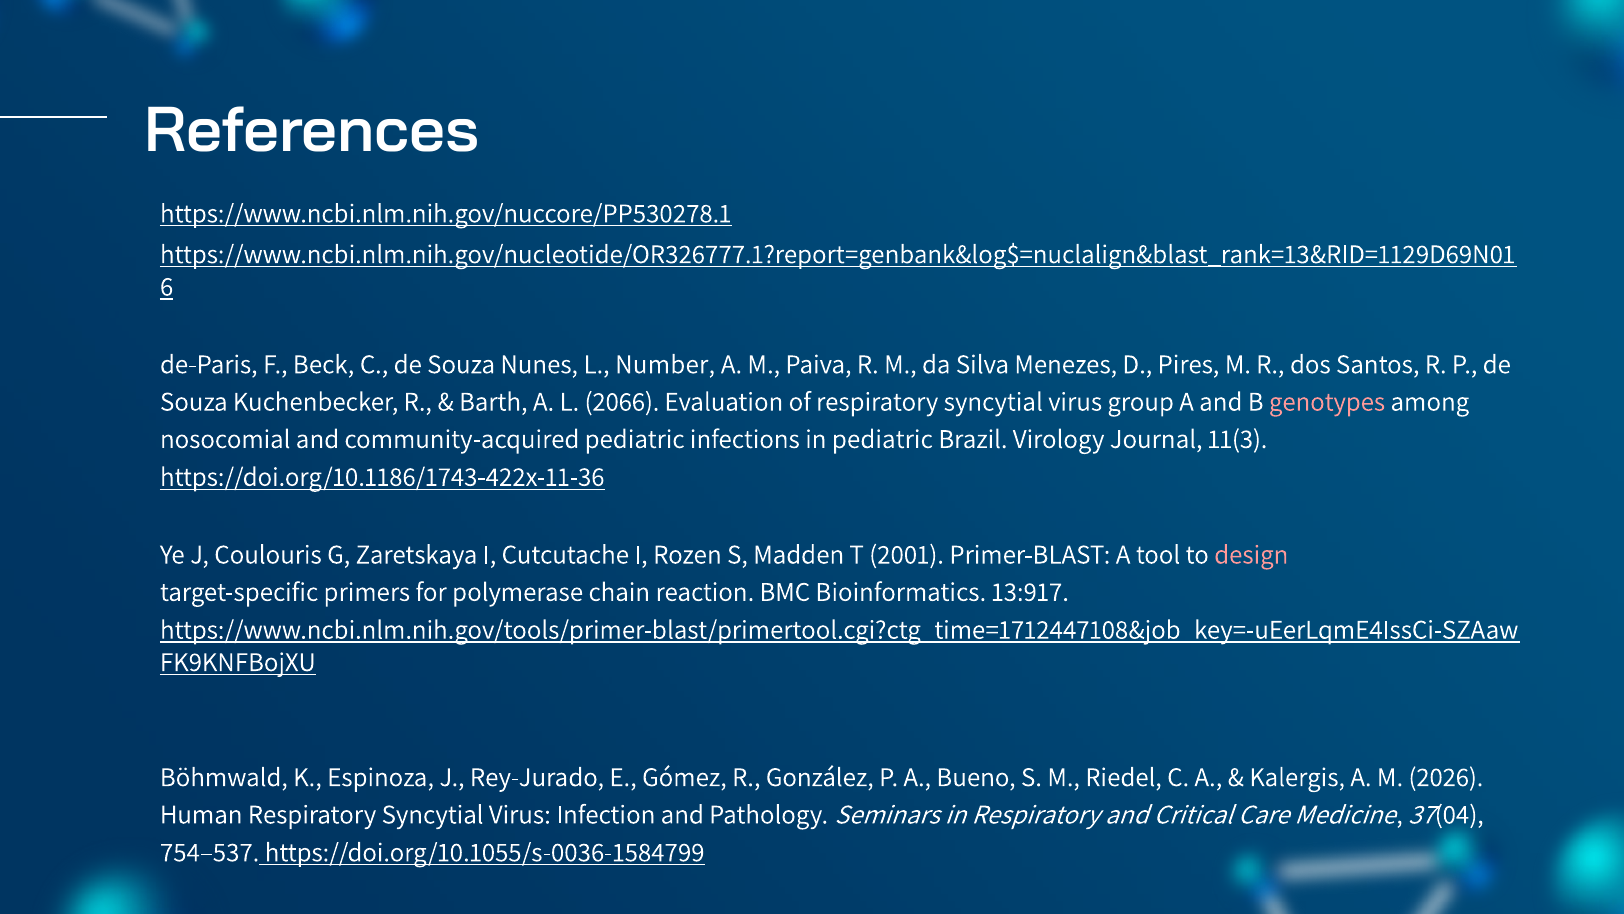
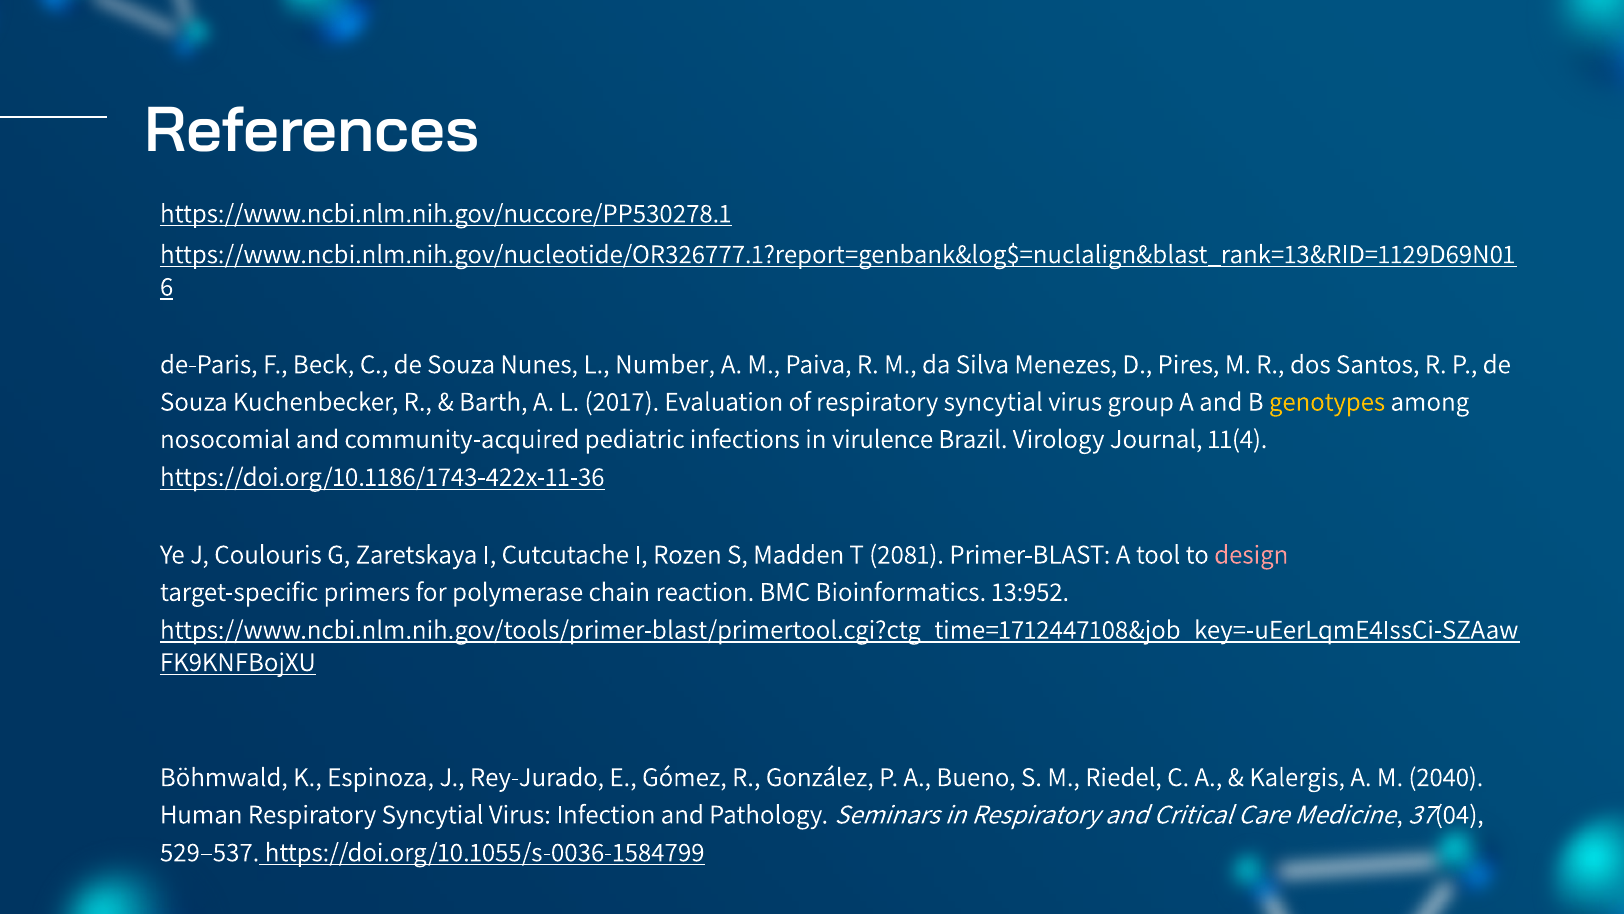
2066: 2066 -> 2017 (622, 401)
genotypes colour: pink -> yellow (1327, 401)
in pediatric: pediatric -> virulence (883, 439)
11(3: 11(3 -> 11(4 (1238, 439)
2001: 2001 -> 2081 (907, 554)
13:917: 13:917 -> 13:952 (1030, 592)
2026: 2026 -> 2040 (1446, 777)
754–537: 754–537 -> 529–537 (210, 852)
